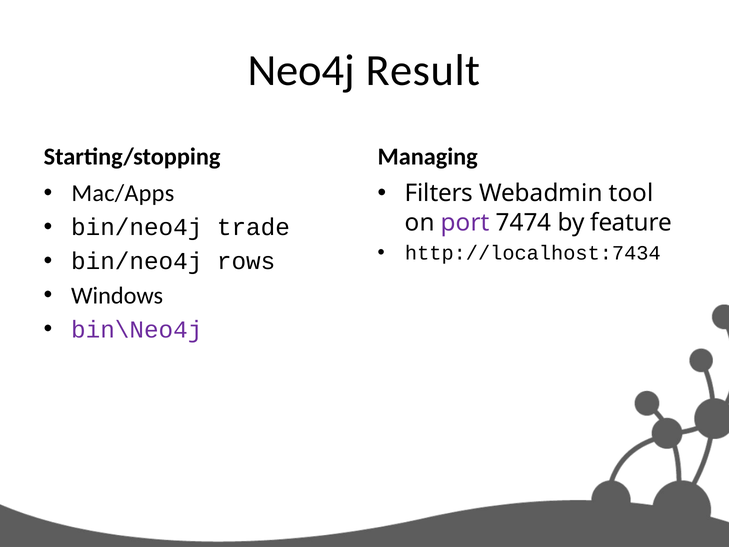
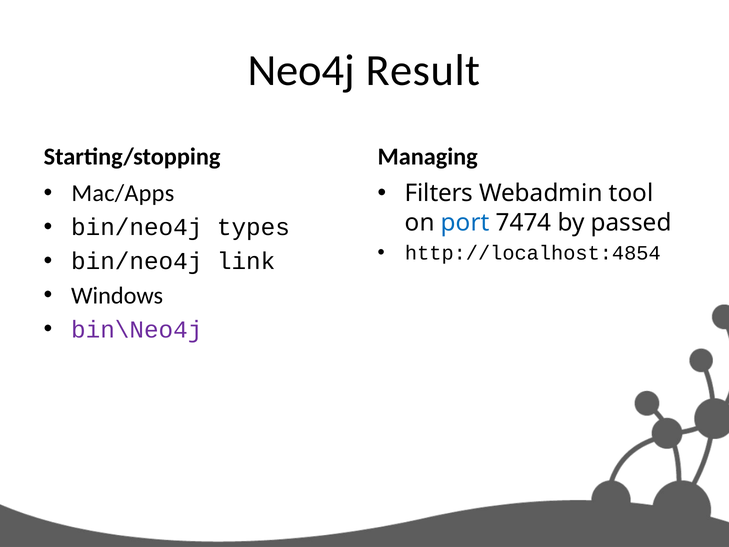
trade: trade -> types (253, 227)
port colour: purple -> blue (465, 222)
feature: feature -> passed (631, 222)
http://localhost:7434: http://localhost:7434 -> http://localhost:4854 (533, 253)
rows: rows -> link (246, 261)
